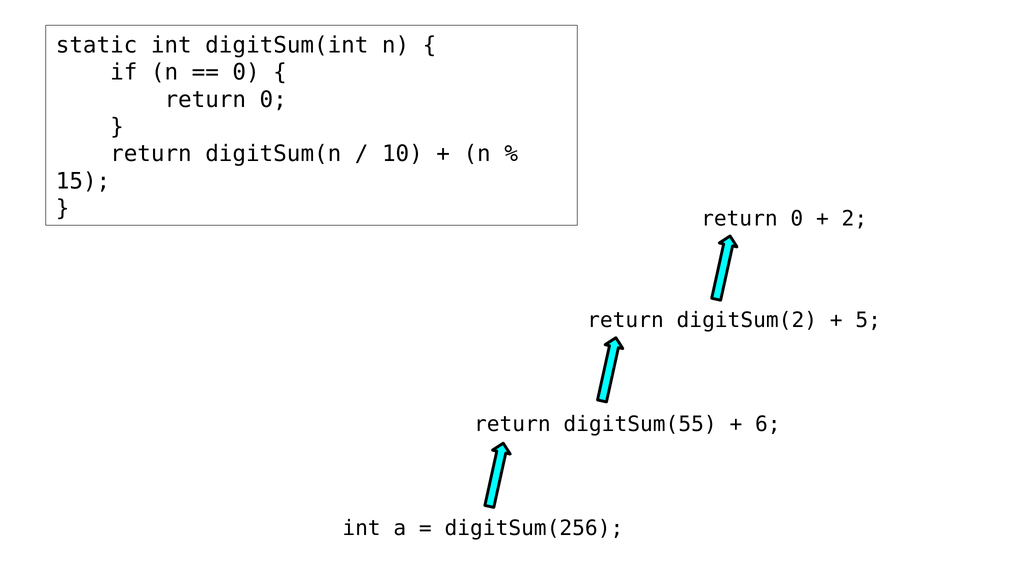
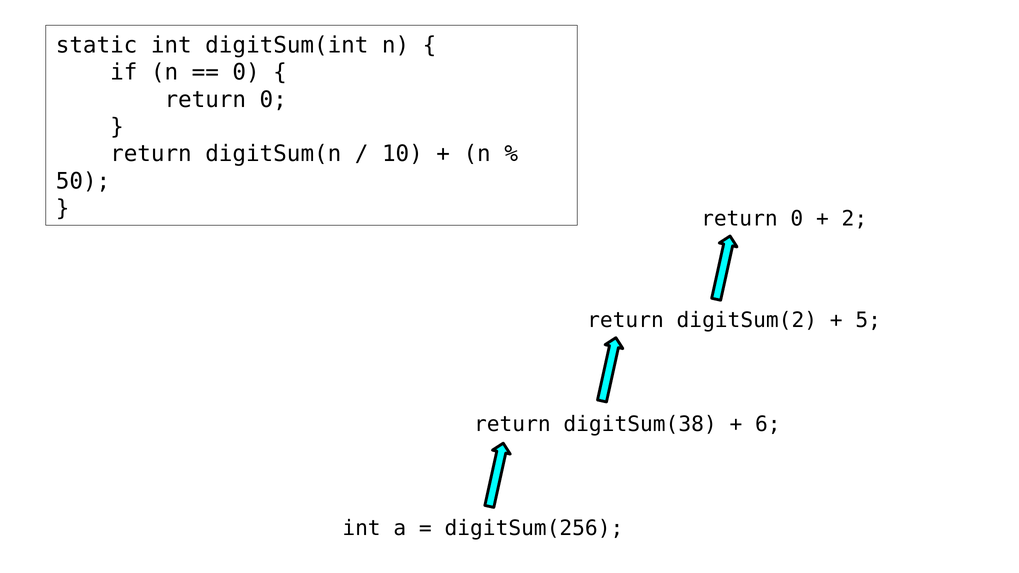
15: 15 -> 50 (83, 181)
digitSum(55: digitSum(55 -> digitSum(38 (640, 425)
